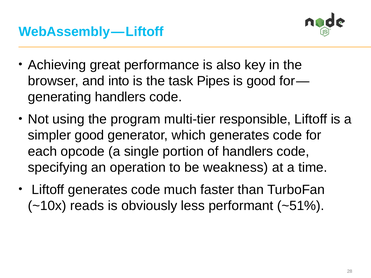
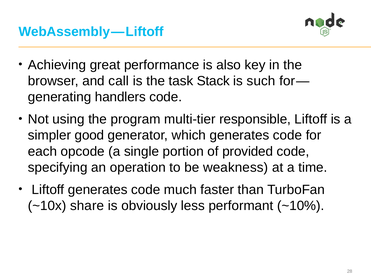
into: into -> call (119, 81)
Pipes: Pipes -> Stack (213, 81)
is good: good -> such (261, 81)
of handlers: handlers -> provided (248, 152)
reads: reads -> share (87, 206)
~51%: ~51% -> ~10% (301, 206)
